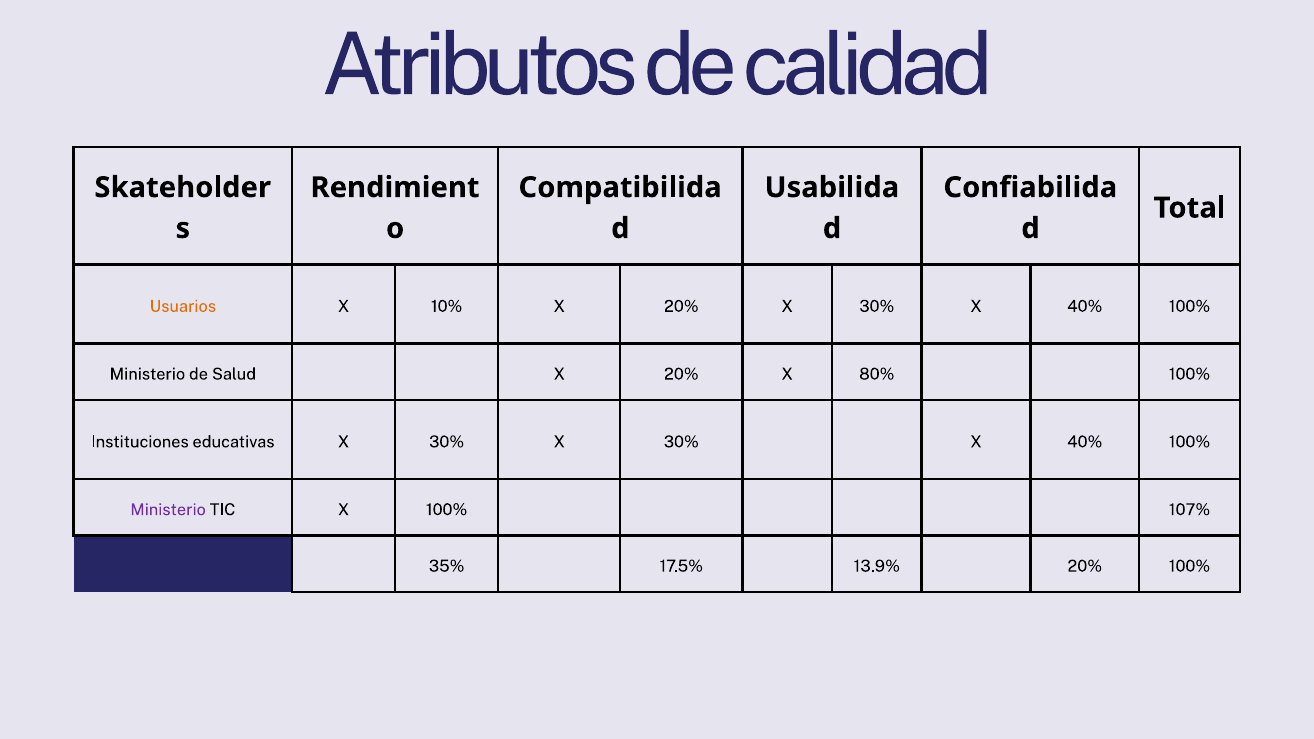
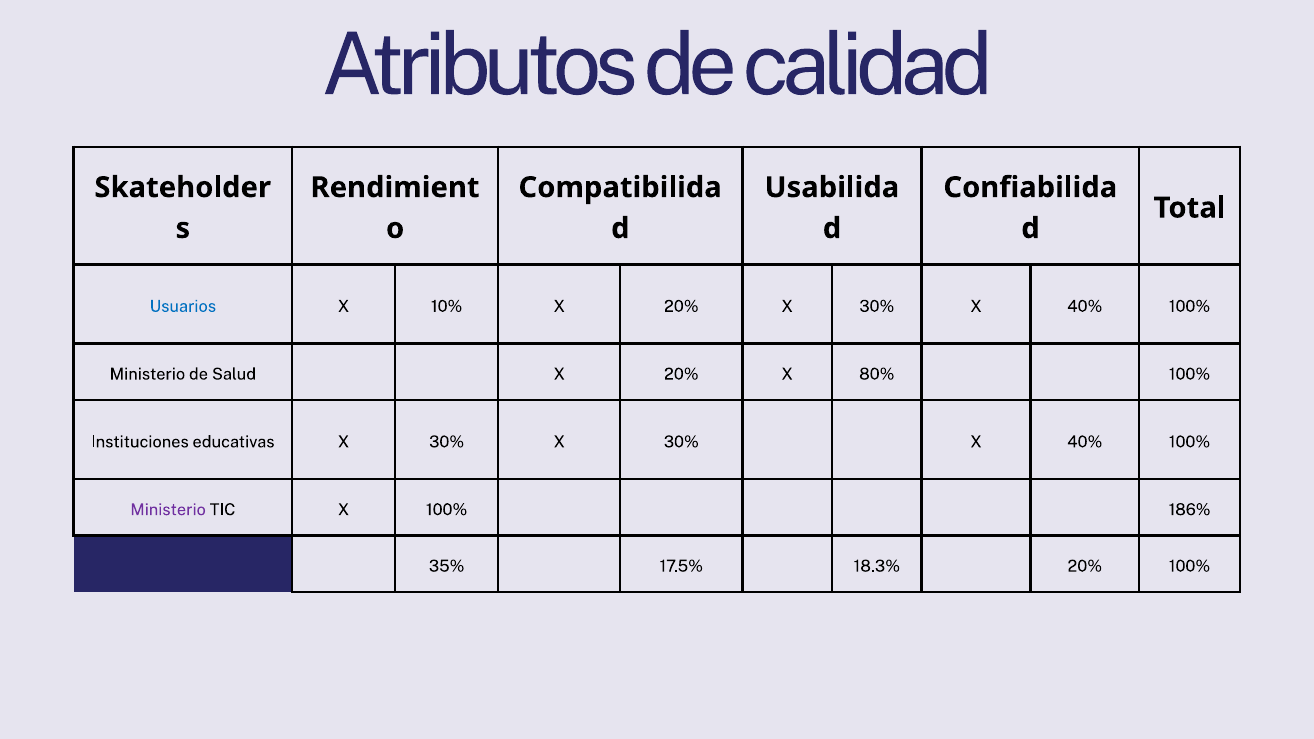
Usuarios colour: orange -> blue (183, 306)
107%: 107% -> 186% (1190, 510)
13.9%: 13.9% -> 18.3% (877, 566)
